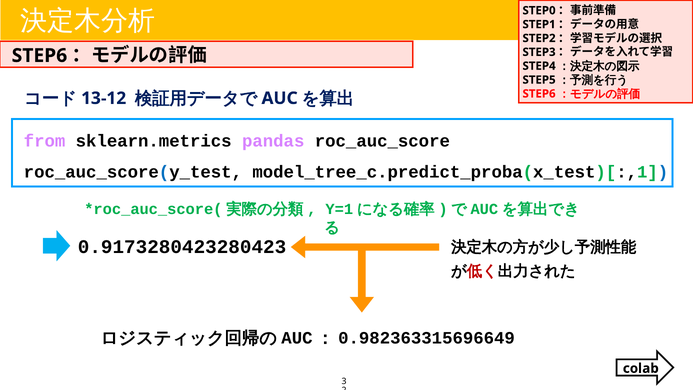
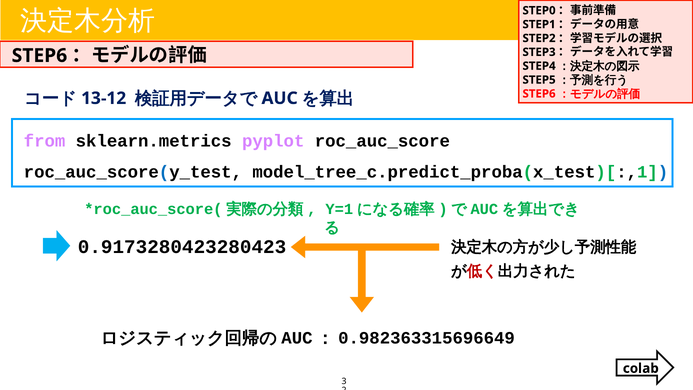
pandas: pandas -> pyplot (273, 141)
